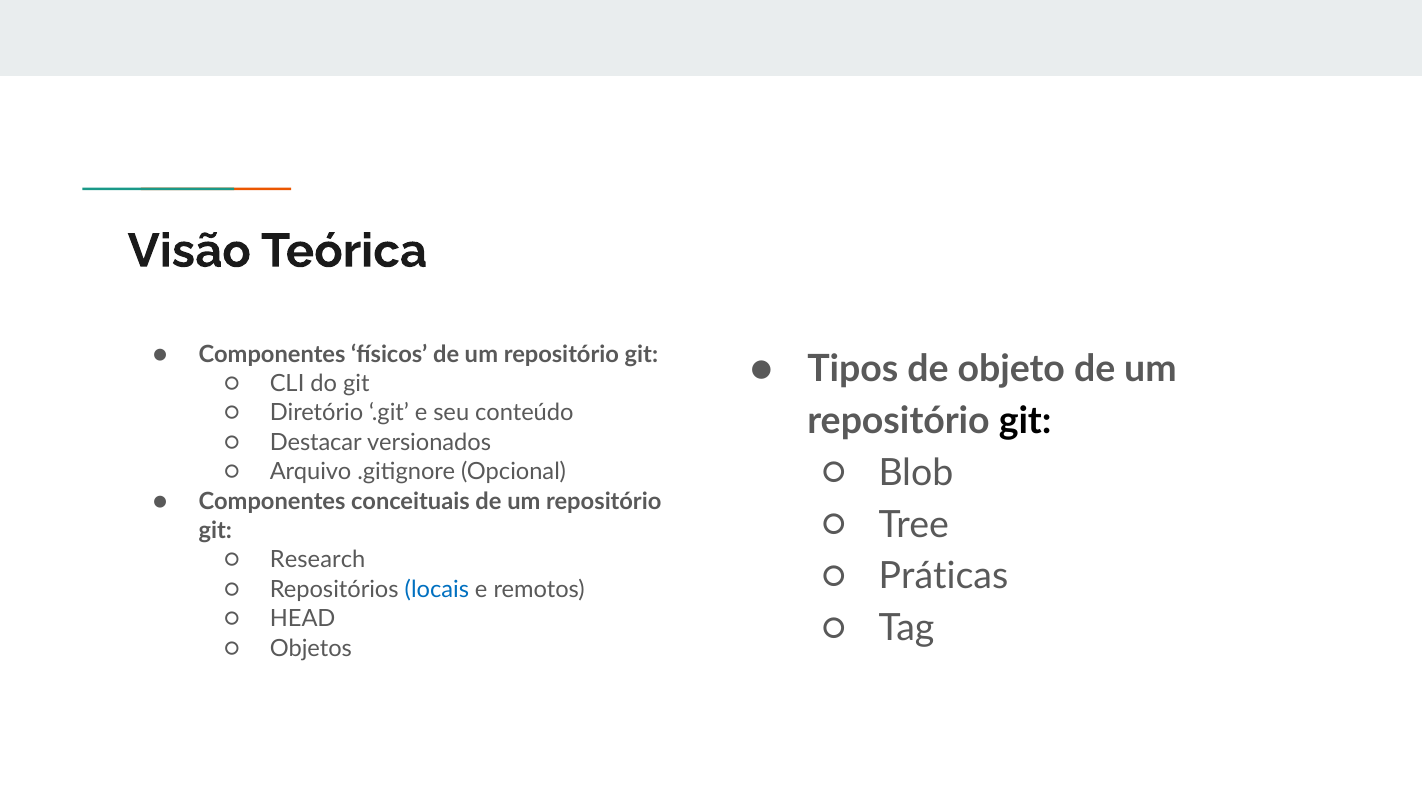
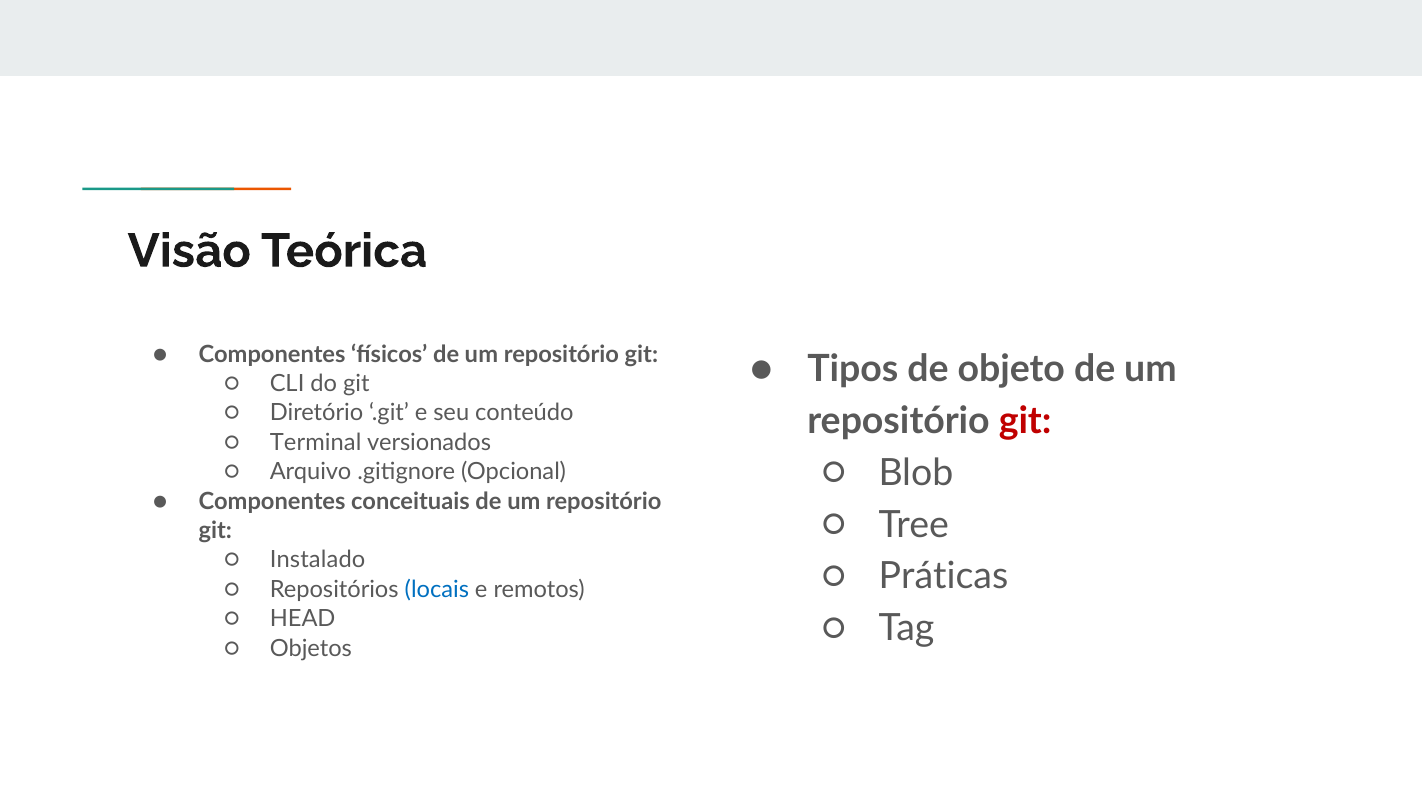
git colour: black -> red (1025, 421)
Destacar: Destacar -> Terminal (316, 443)
Research: Research -> Instalado (318, 560)
